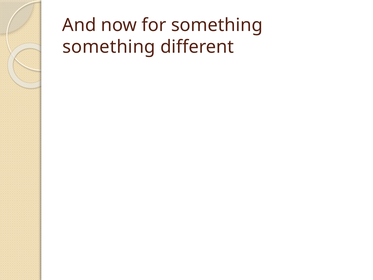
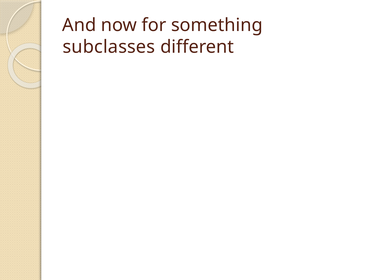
something: something -> subclasses (109, 47)
